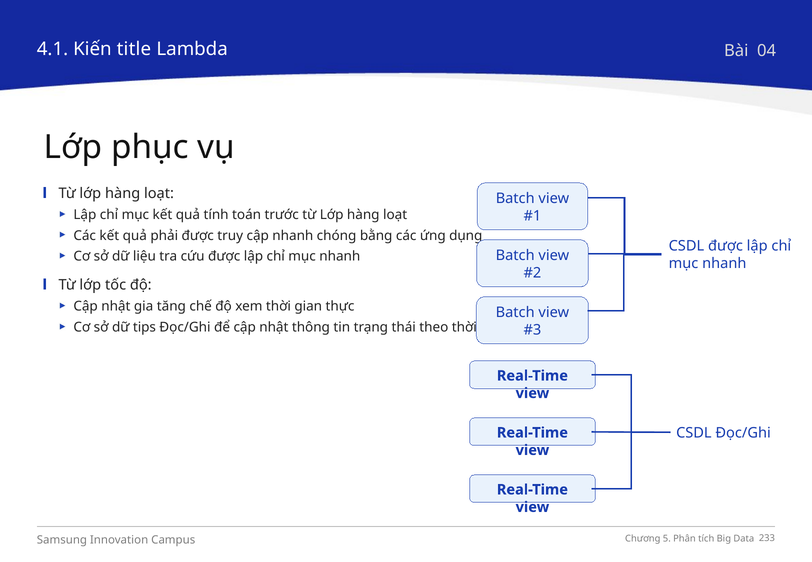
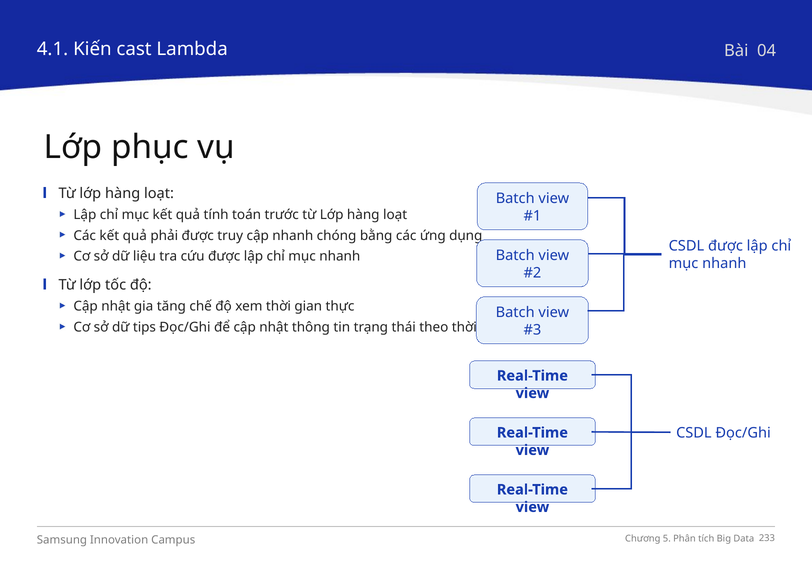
title: title -> cast (134, 49)
